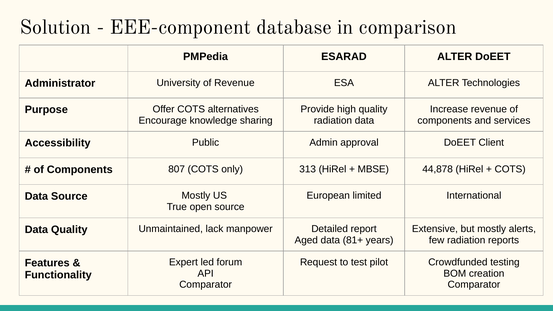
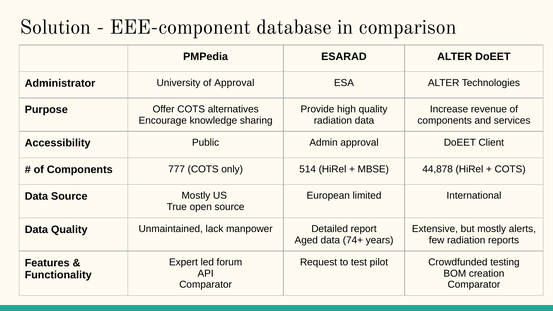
of Revenue: Revenue -> Approval (234, 83)
807: 807 -> 777 (177, 169)
313: 313 -> 514 (308, 169)
81+: 81+ -> 74+ (353, 240)
